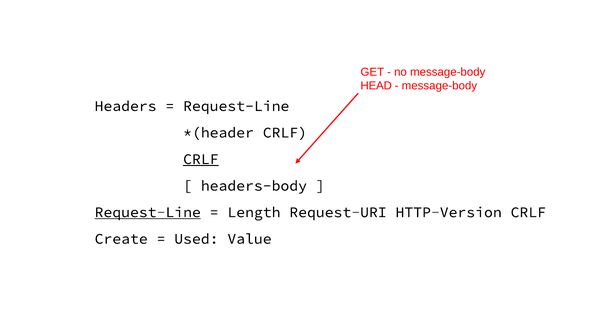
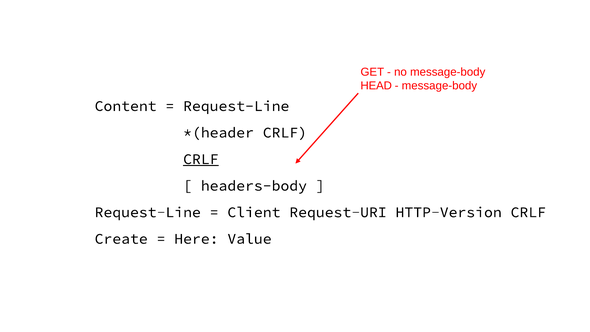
Headers: Headers -> Content (126, 106)
Request-Line underline: present -> none (148, 212)
Length: Length -> Client (254, 212)
Used: Used -> Here (196, 239)
